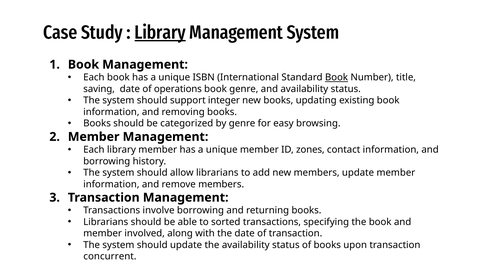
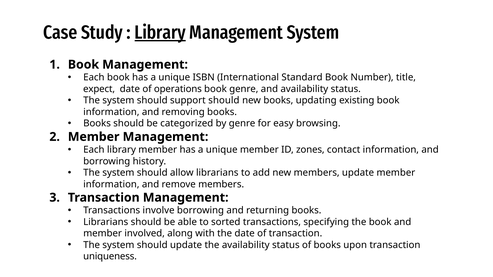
Book underline: present -> none (337, 78)
saving: saving -> expect (99, 89)
support integer: integer -> should (224, 101)
concurrent: concurrent -> uniqueness (110, 257)
